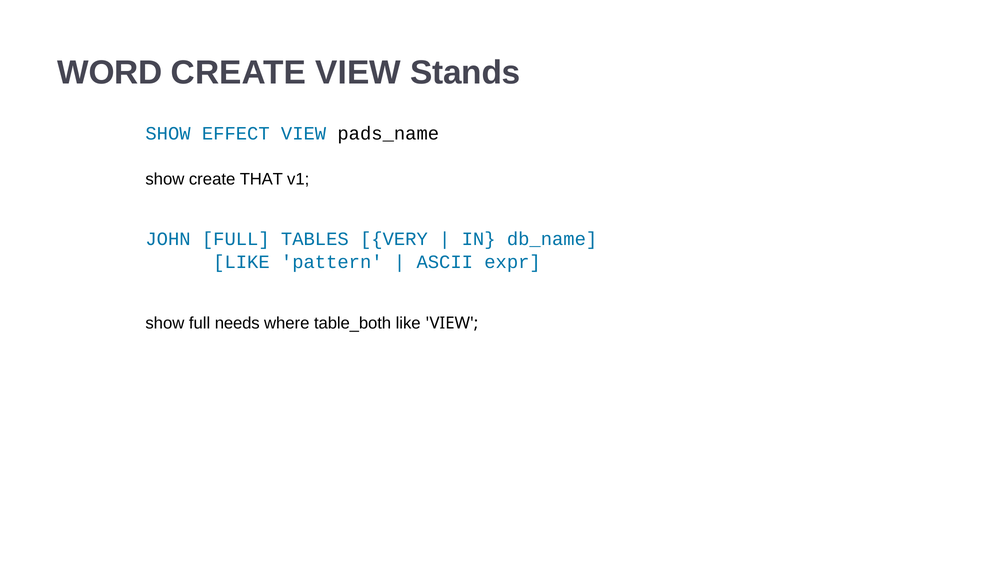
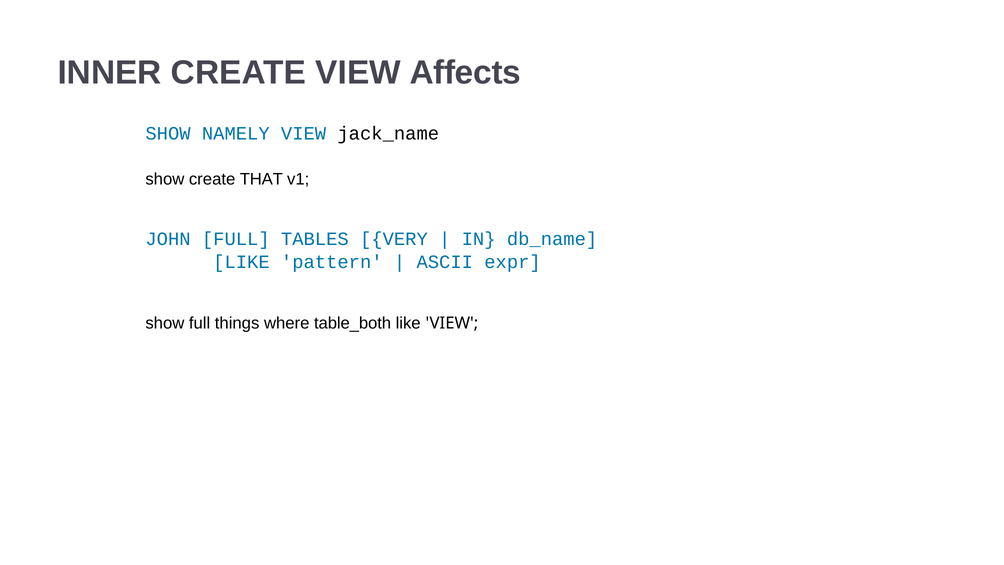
WORD: WORD -> INNER (110, 73)
Stands: Stands -> Affects (465, 73)
EFFECT: EFFECT -> NAMELY (236, 134)
pads_name: pads_name -> jack_name (388, 134)
needs: needs -> things (237, 323)
